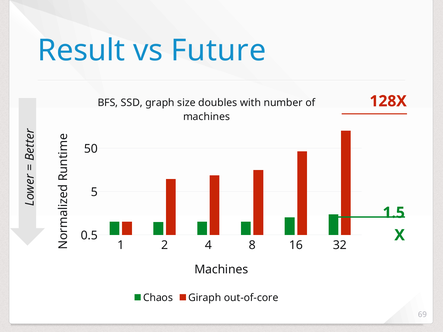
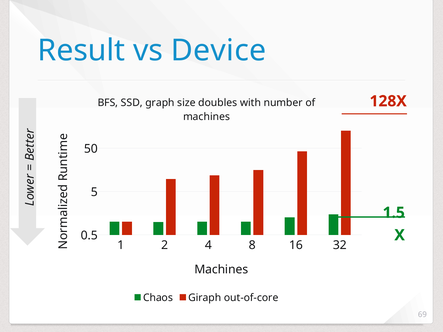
Future: Future -> Device (219, 51)
